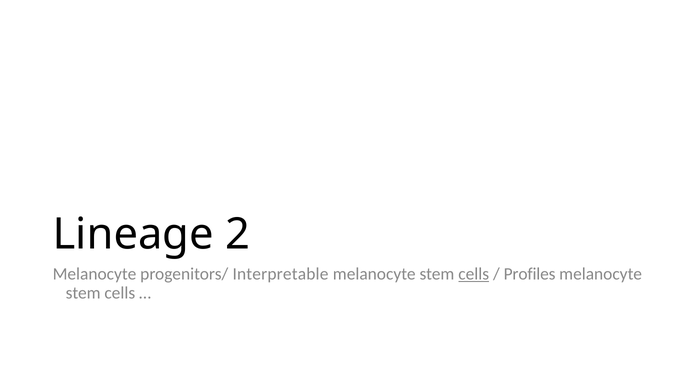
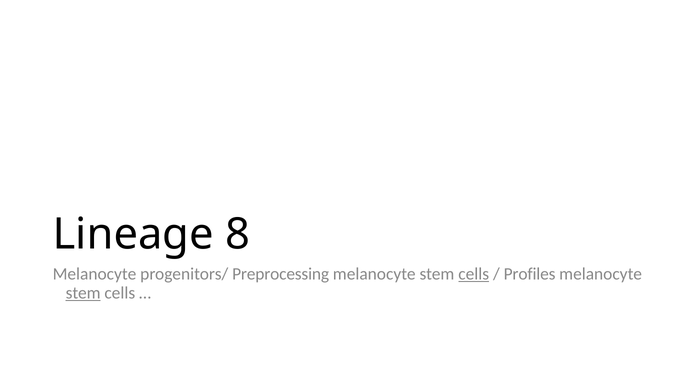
2: 2 -> 8 (237, 234)
Interpretable: Interpretable -> Preprocessing (281, 274)
stem underline: none -> present (83, 293)
